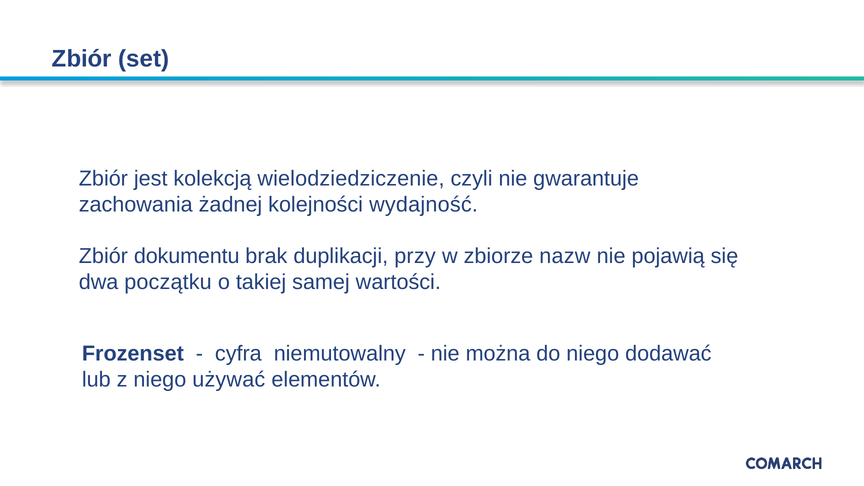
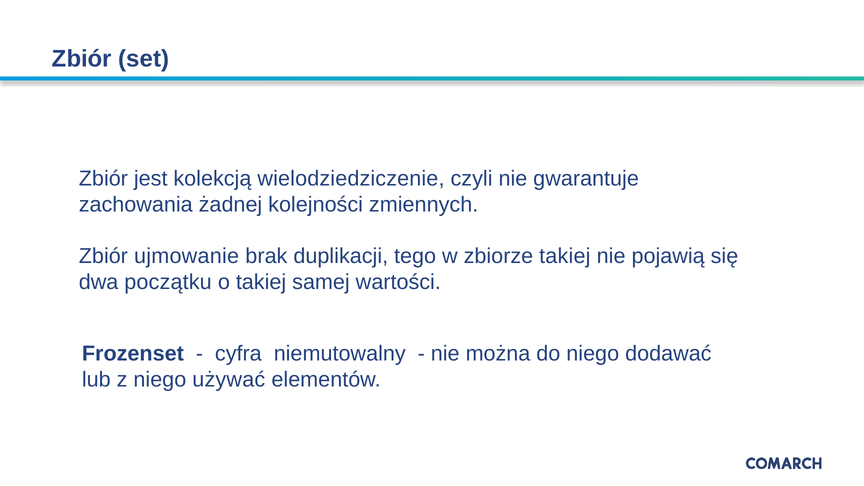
wydajność: wydajność -> zmiennych (424, 204)
dokumentu: dokumentu -> ujmowanie (187, 256)
przy: przy -> tego (415, 256)
zbiorze nazw: nazw -> takiej (565, 256)
